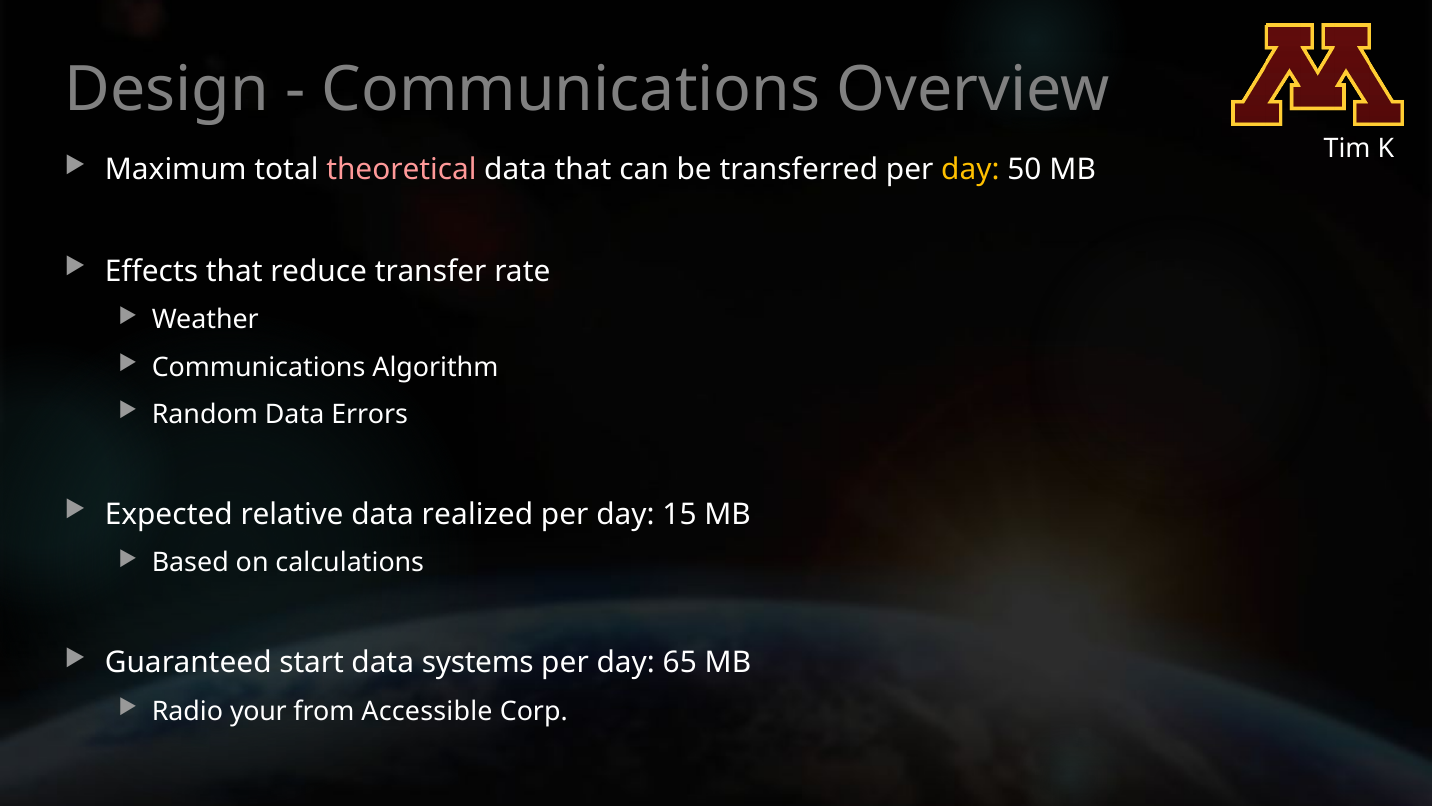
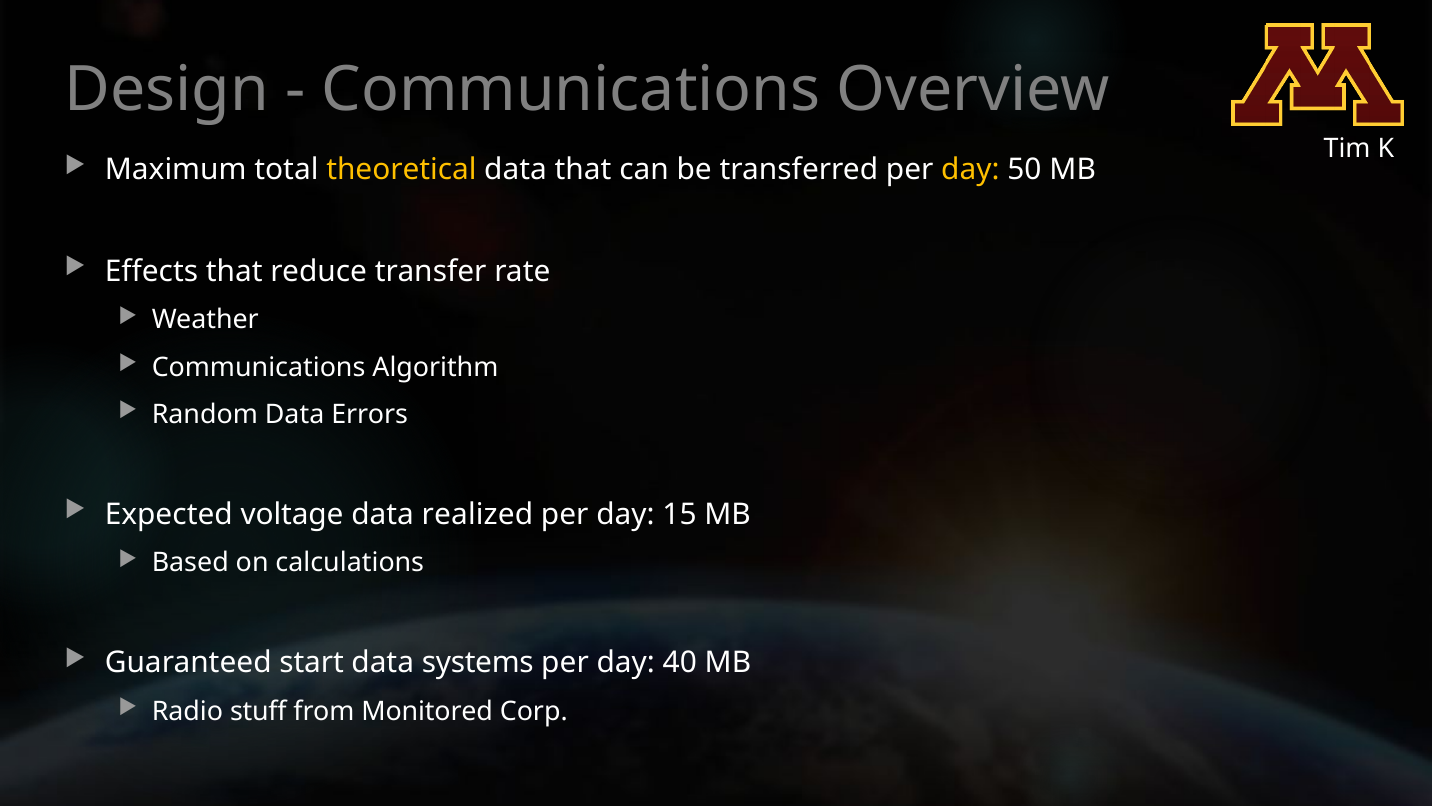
theoretical colour: pink -> yellow (401, 170)
relative: relative -> voltage (292, 514)
65: 65 -> 40 (680, 663)
your: your -> stuff (258, 711)
Accessible: Accessible -> Monitored (427, 711)
